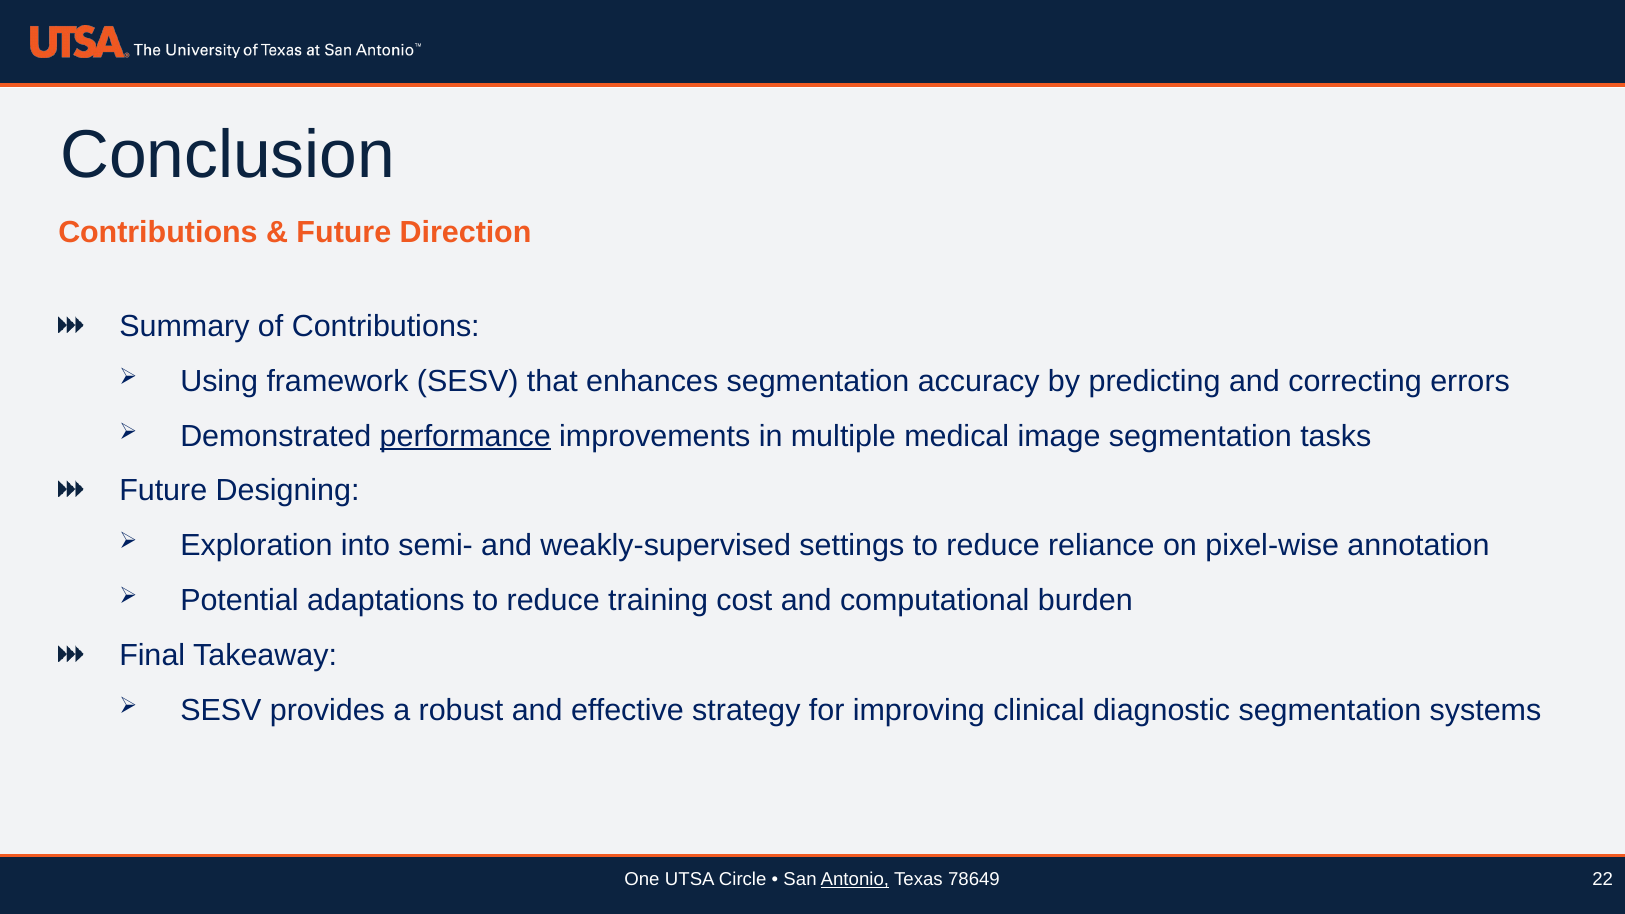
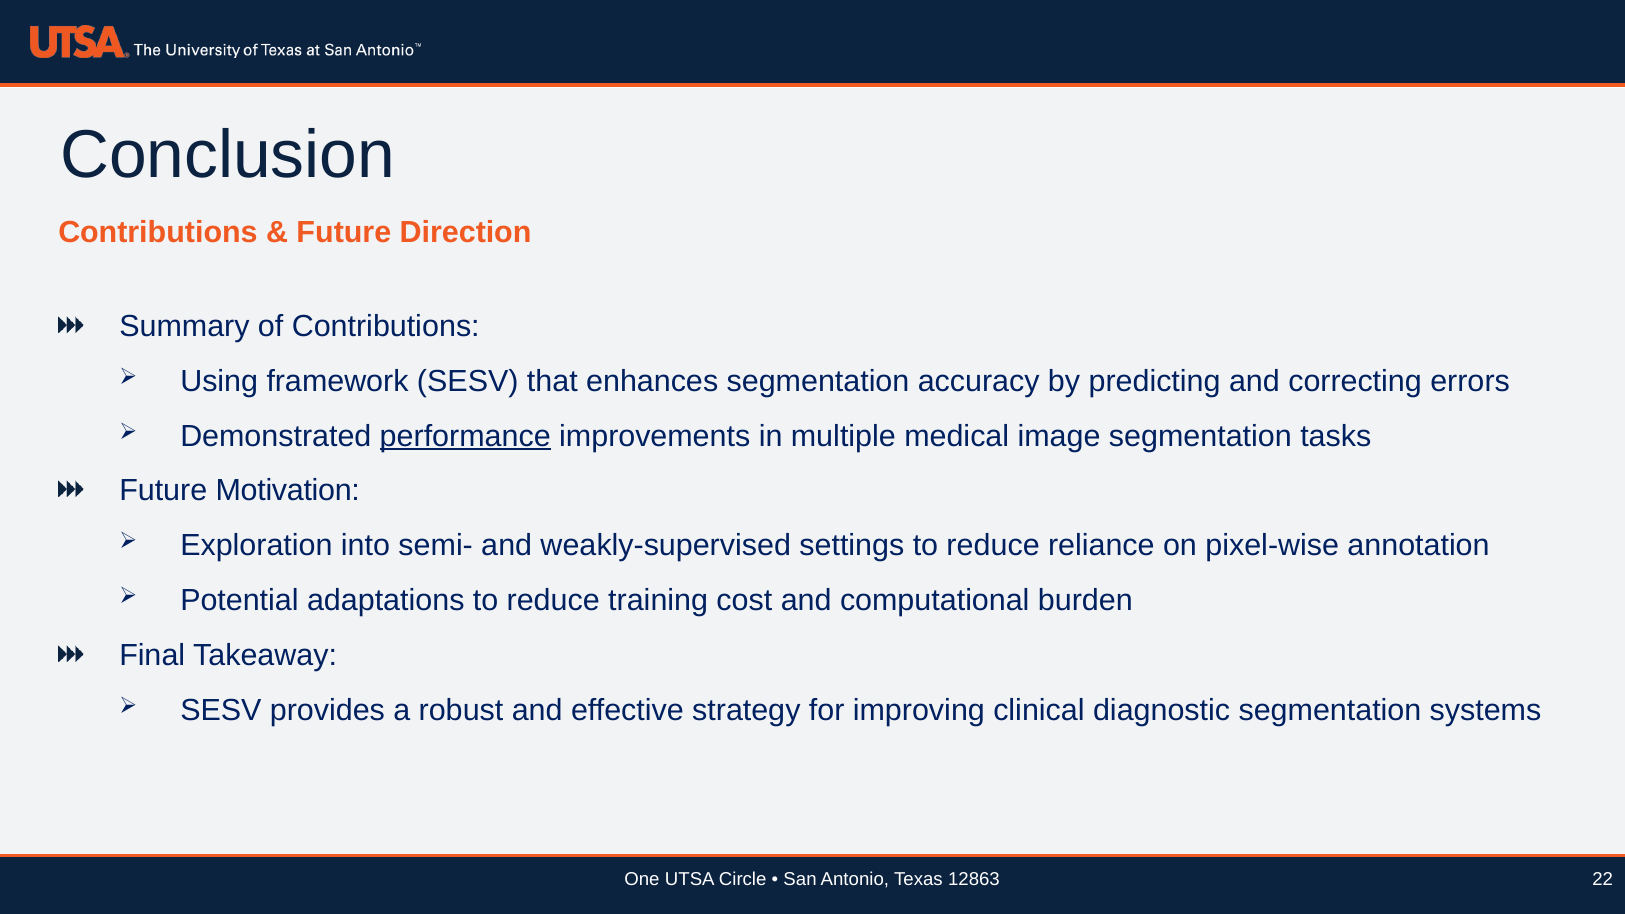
Designing: Designing -> Motivation (288, 491)
Antonio underline: present -> none (855, 880)
78649: 78649 -> 12863 (974, 880)
